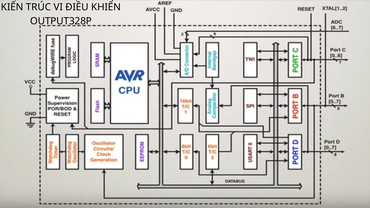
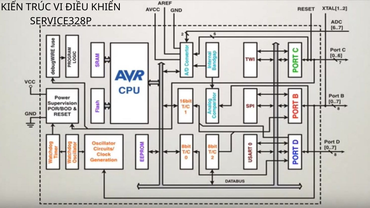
OUTPUT328P: OUTPUT328P -> SERVICE328P (61, 21)
